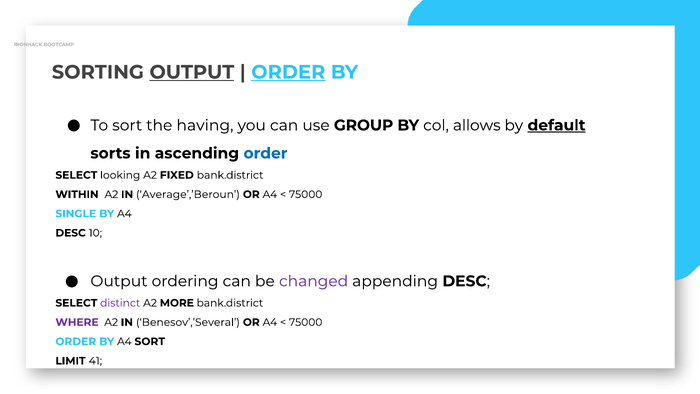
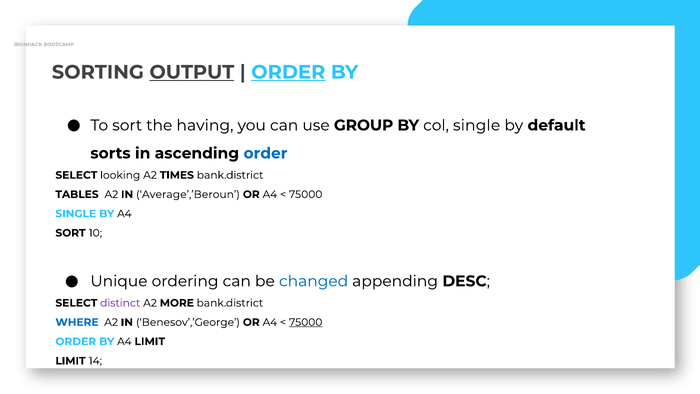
col allows: allows -> single (477, 125)
default underline: present -> none (557, 125)
FIXED: FIXED -> TIMES (177, 175)
WITHIN: WITHIN -> TABLES (77, 194)
DESC: DESC -> SORT (71, 233)
Output: Output -> Unique (119, 281)
changed colour: purple -> blue (314, 281)
WHERE colour: purple -> blue (77, 322)
Benesov’,’Several: Benesov’,’Several -> Benesov’,’George (188, 322)
75000 underline: none -> present (306, 322)
A4 SORT: SORT -> LIMIT (150, 341)
41: 41 -> 14 (95, 361)
